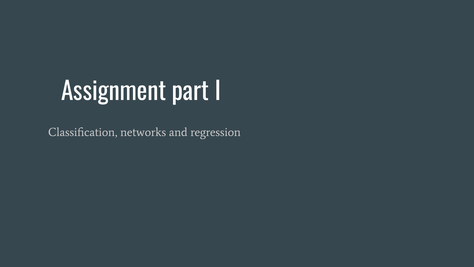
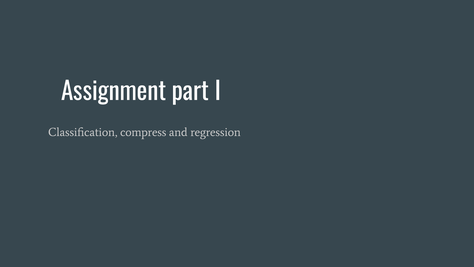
networks: networks -> compress (143, 132)
